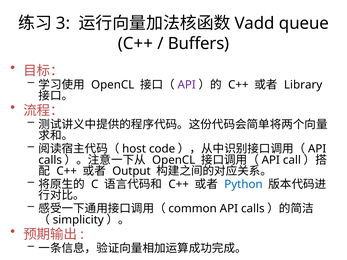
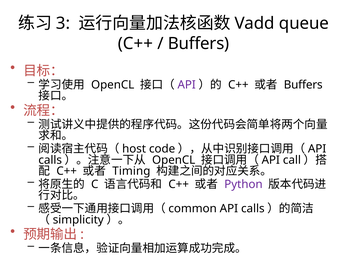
Library: Library -> Buffers (303, 85)
Output: Output -> Timing (131, 171)
Python colour: blue -> purple (243, 184)
